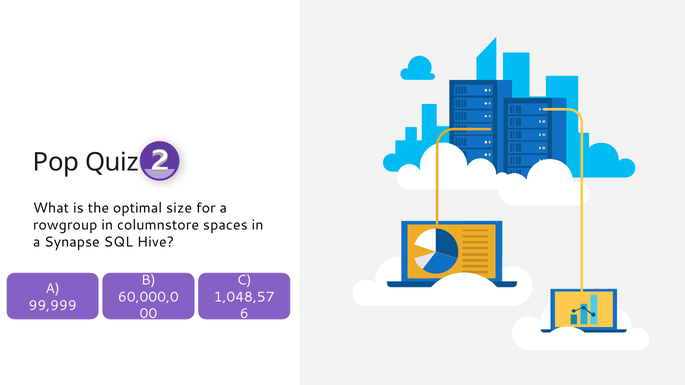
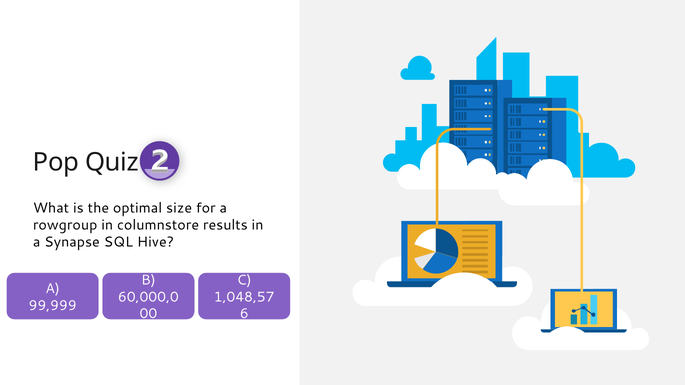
spaces: spaces -> results (225, 225)
